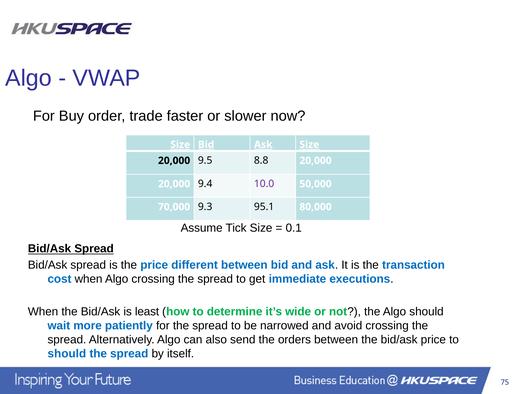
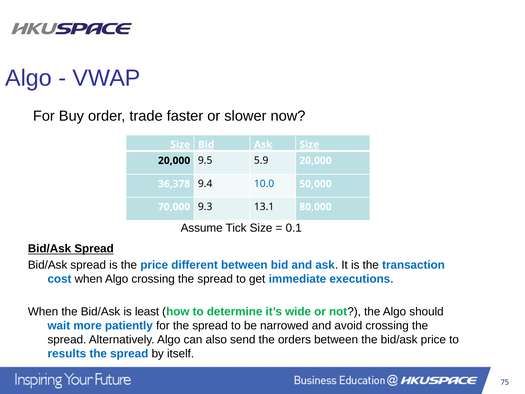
8.8: 8.8 -> 5.9 (261, 160)
20,000: 20,000 -> 36,378 (174, 184)
10.0 colour: purple -> blue (264, 184)
95.1: 95.1 -> 13.1 (264, 207)
should: should -> results (67, 354)
